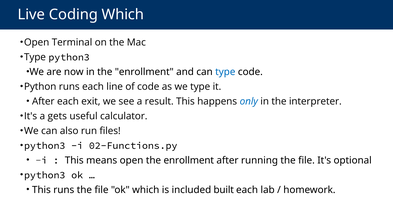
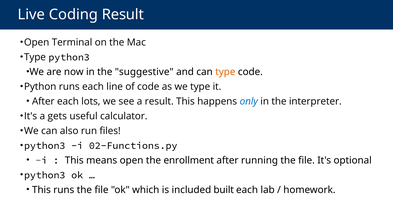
Coding Which: Which -> Result (123, 15)
in the enrollment: enrollment -> suggestive (144, 72)
type colour: blue -> orange (225, 72)
exit: exit -> lots (91, 101)
